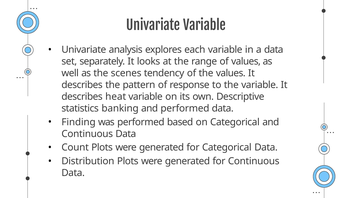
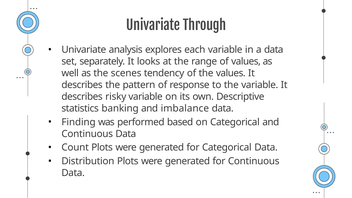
Univariate Variable: Variable -> Through (204, 26)
heat: heat -> risky (116, 97)
and performed: performed -> imbalance (185, 108)
